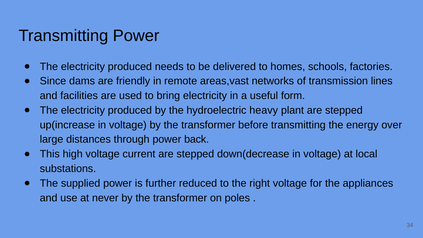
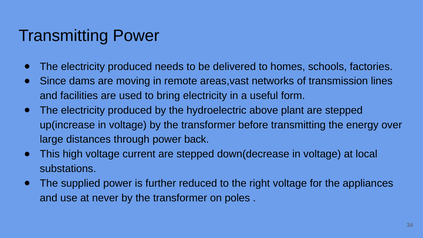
friendly: friendly -> moving (133, 81)
heavy: heavy -> above (264, 110)
